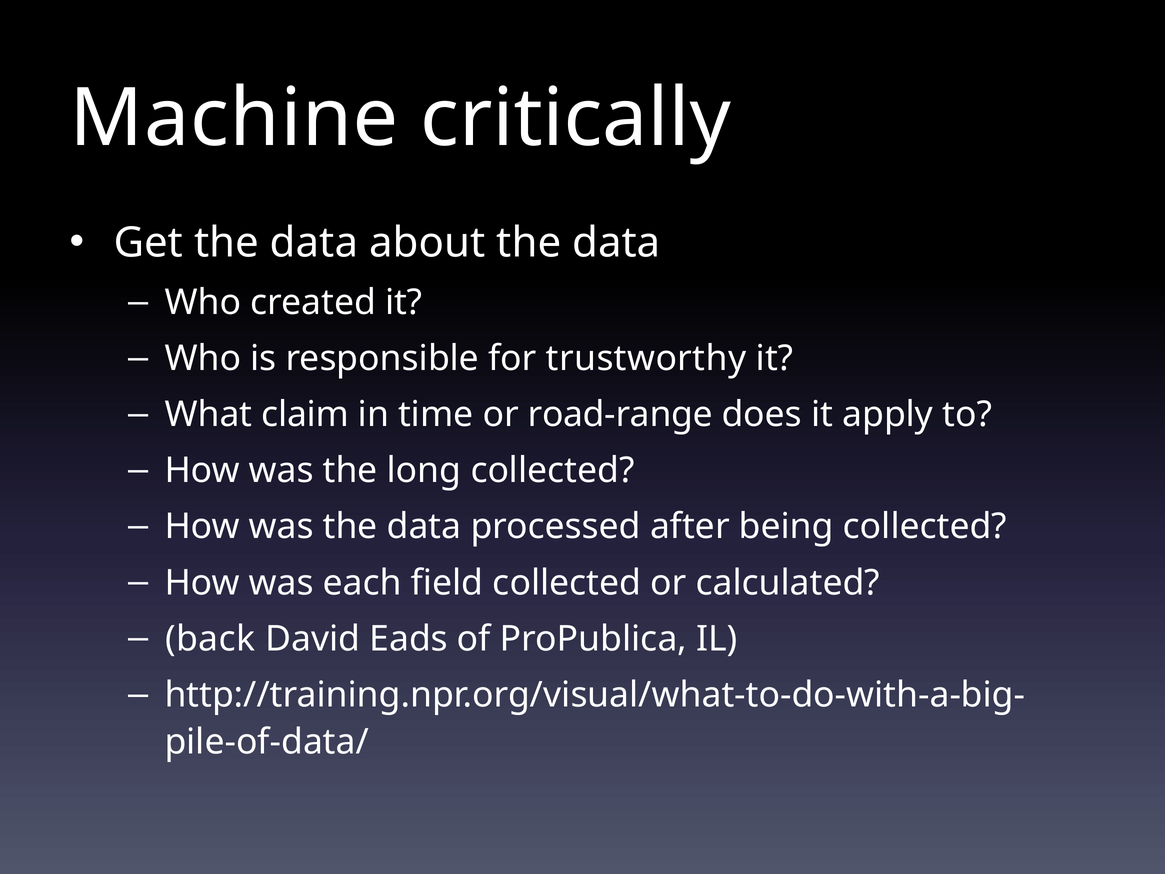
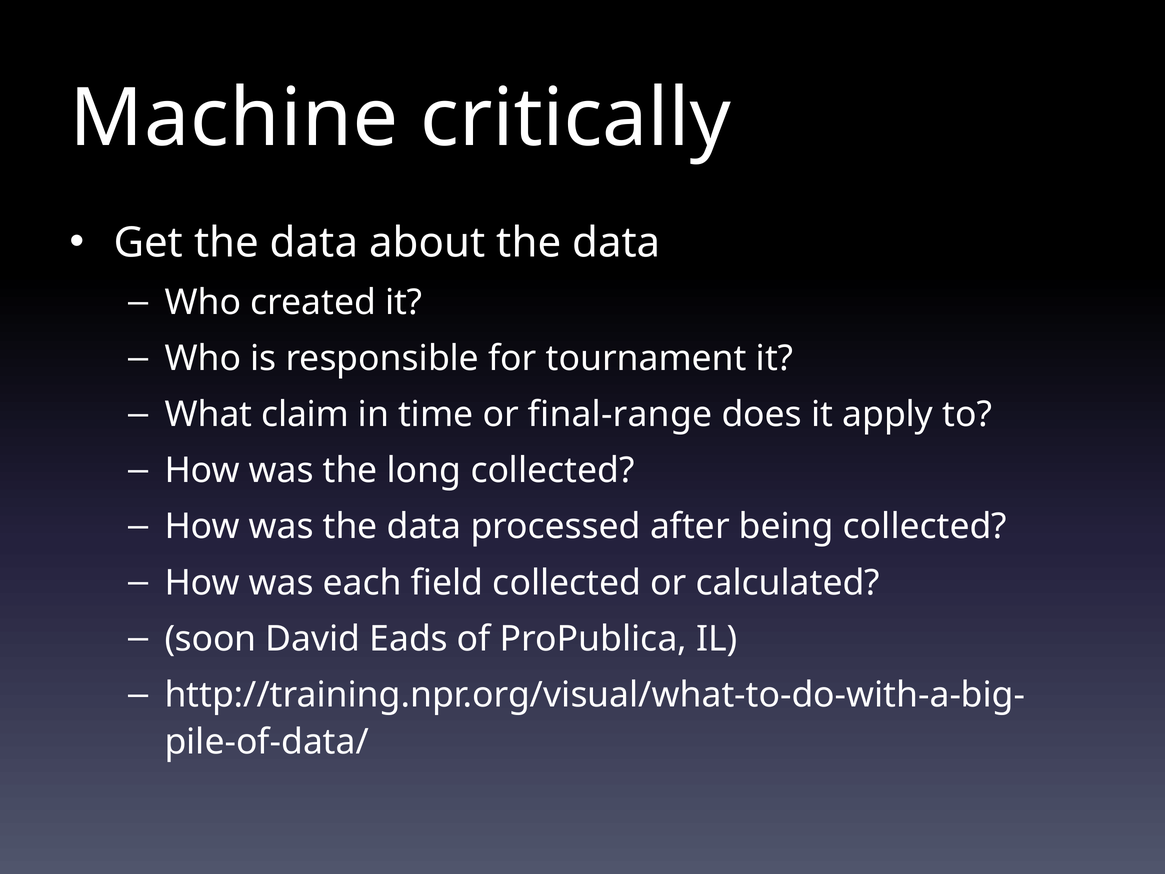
trustworthy: trustworthy -> tournament (646, 358)
road-range: road-range -> final-range (620, 414)
back: back -> soon (210, 639)
